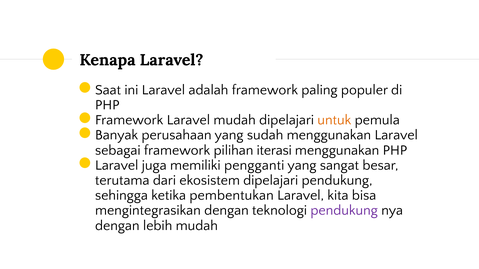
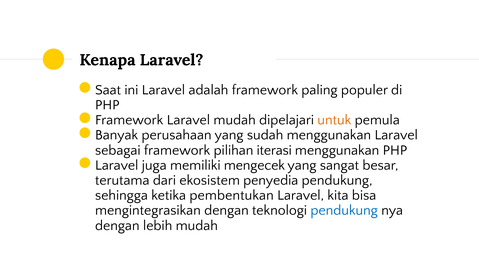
pengganti: pengganti -> mengecek (254, 165)
ekosistem dipelajari: dipelajari -> penyedia (271, 181)
pendukung colour: purple -> blue (344, 211)
